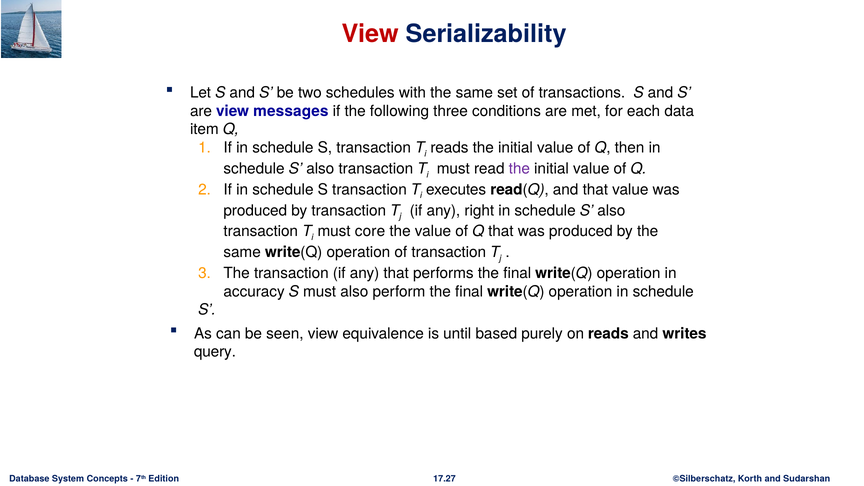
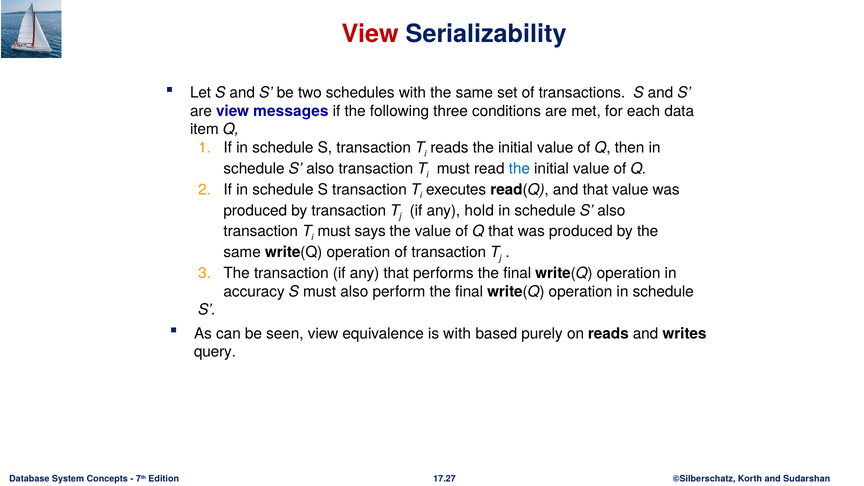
the colour: purple -> blue (519, 169)
right: right -> hold (479, 210)
core: core -> says (370, 231)
is until: until -> with (457, 334)
